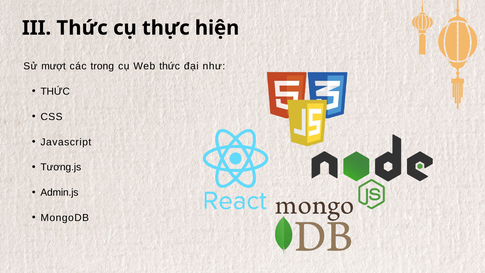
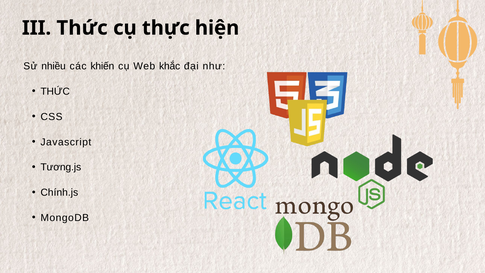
mượt: mượt -> nhiều (54, 66)
trong: trong -> khiến (102, 66)
Web thức: thức -> khắc (170, 66)
Admin.js: Admin.js -> Chính.js (59, 192)
